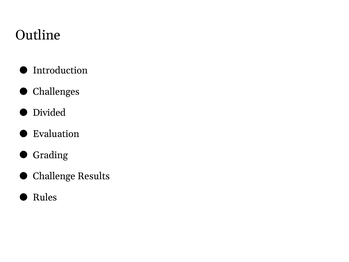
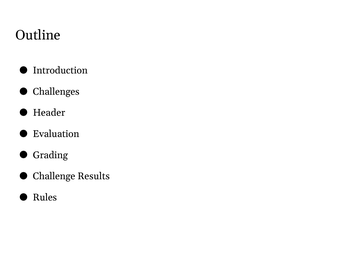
Divided: Divided -> Header (49, 113)
